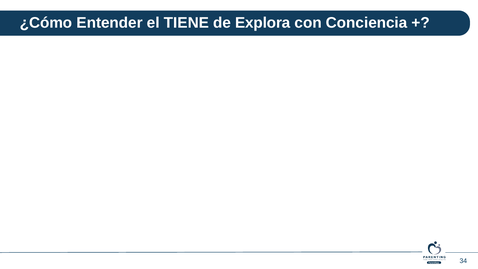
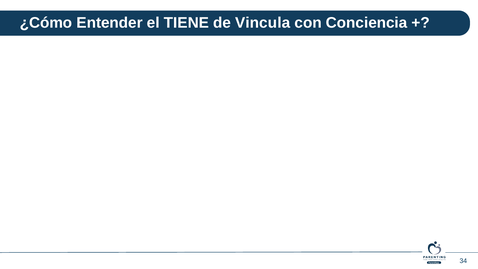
Explora: Explora -> Vincula (263, 23)
